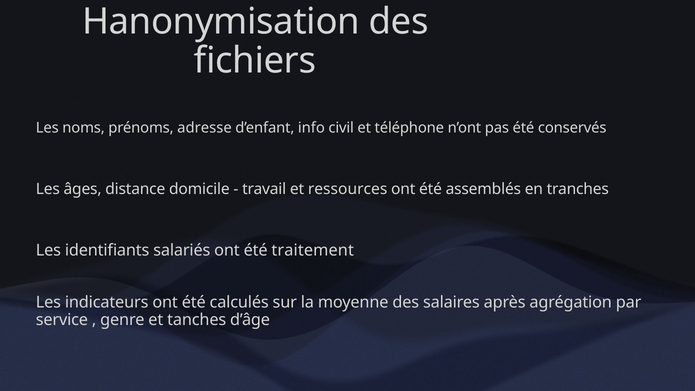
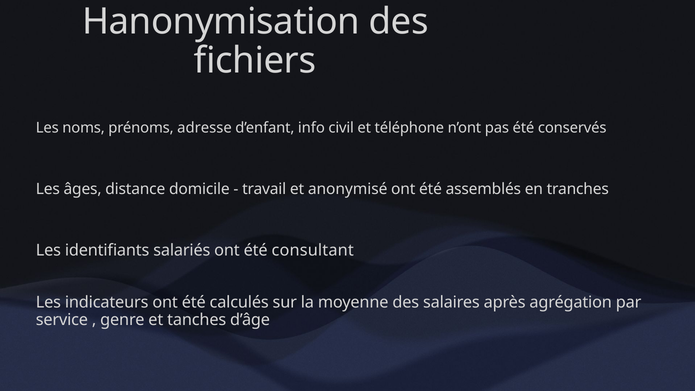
ressources: ressources -> anonymisé (348, 189)
traitement: traitement -> consultant (313, 250)
